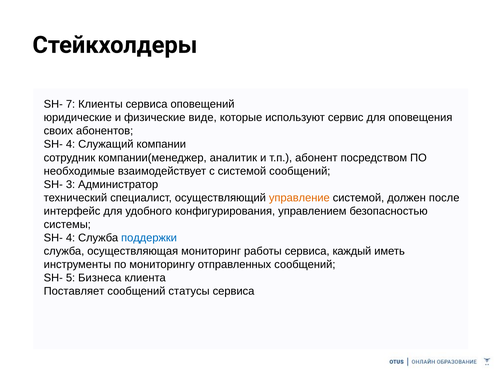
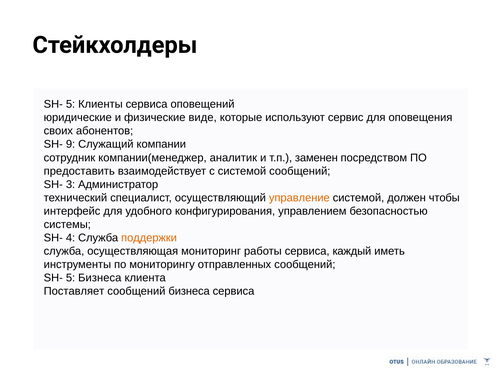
7: 7 -> 5 (71, 104)
4: 4 -> 9 (71, 144)
абонент: абонент -> заменен (316, 158)
необходимые: необходимые -> предоставить (79, 171)
после: после -> чтобы (444, 198)
поддержки colour: blue -> orange (149, 238)
сообщений статусы: статусы -> бизнеса (189, 291)
